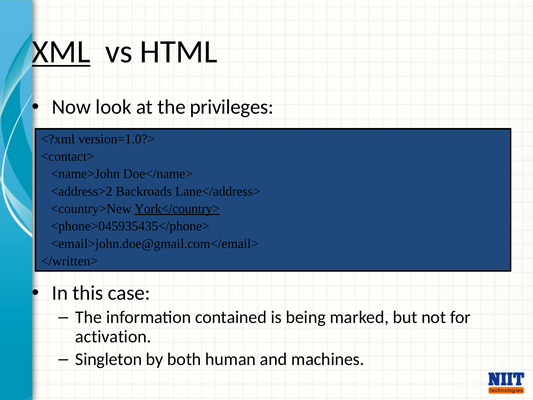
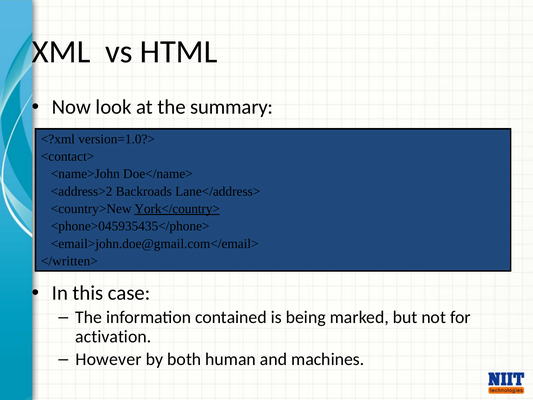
XML underline: present -> none (61, 52)
privileges: privileges -> summary (232, 107)
Singleton: Singleton -> However (109, 359)
